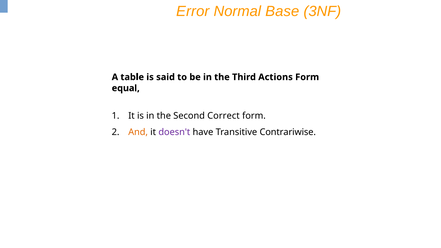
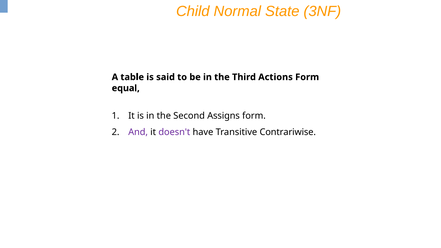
Error: Error -> Child (193, 11)
Base: Base -> State (282, 11)
Correct: Correct -> Assigns (224, 116)
And colour: orange -> purple (138, 132)
